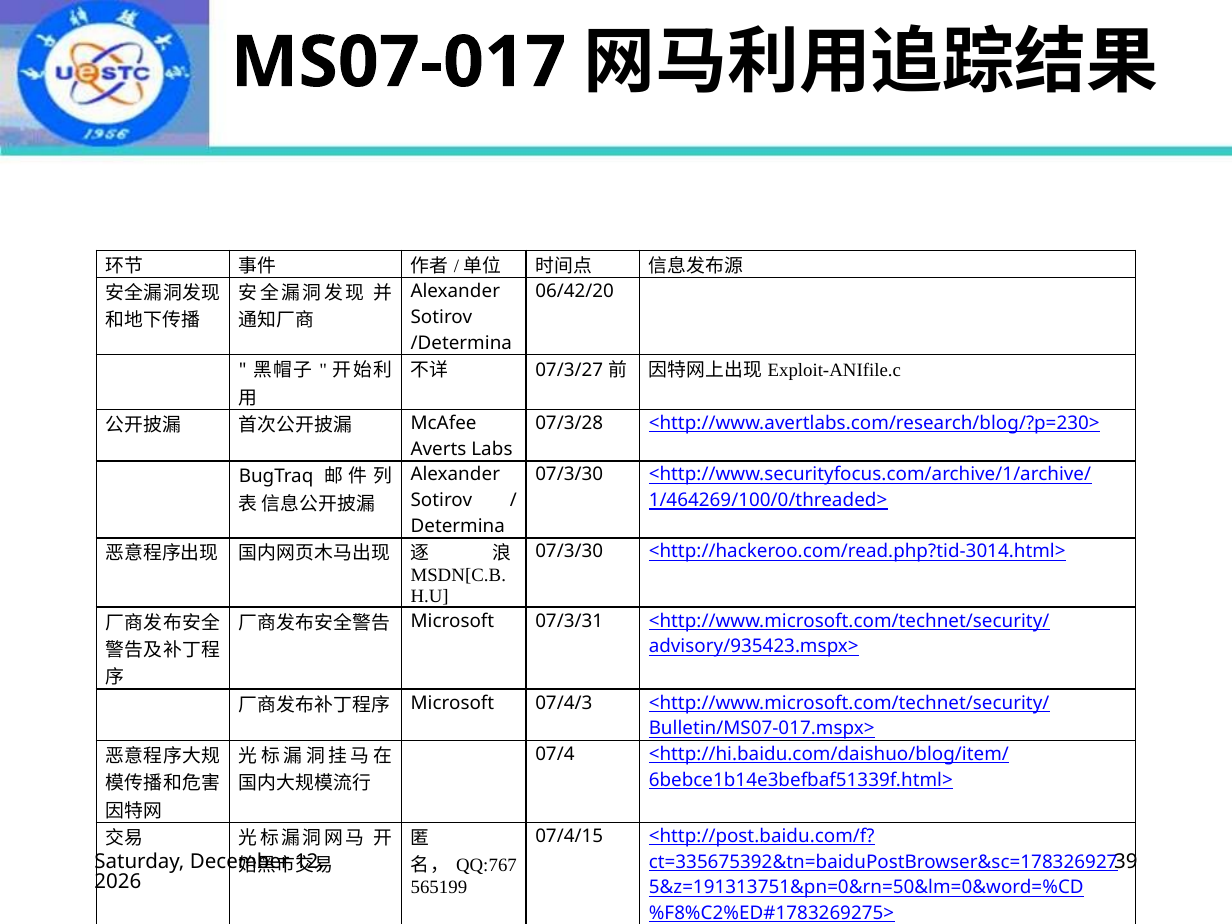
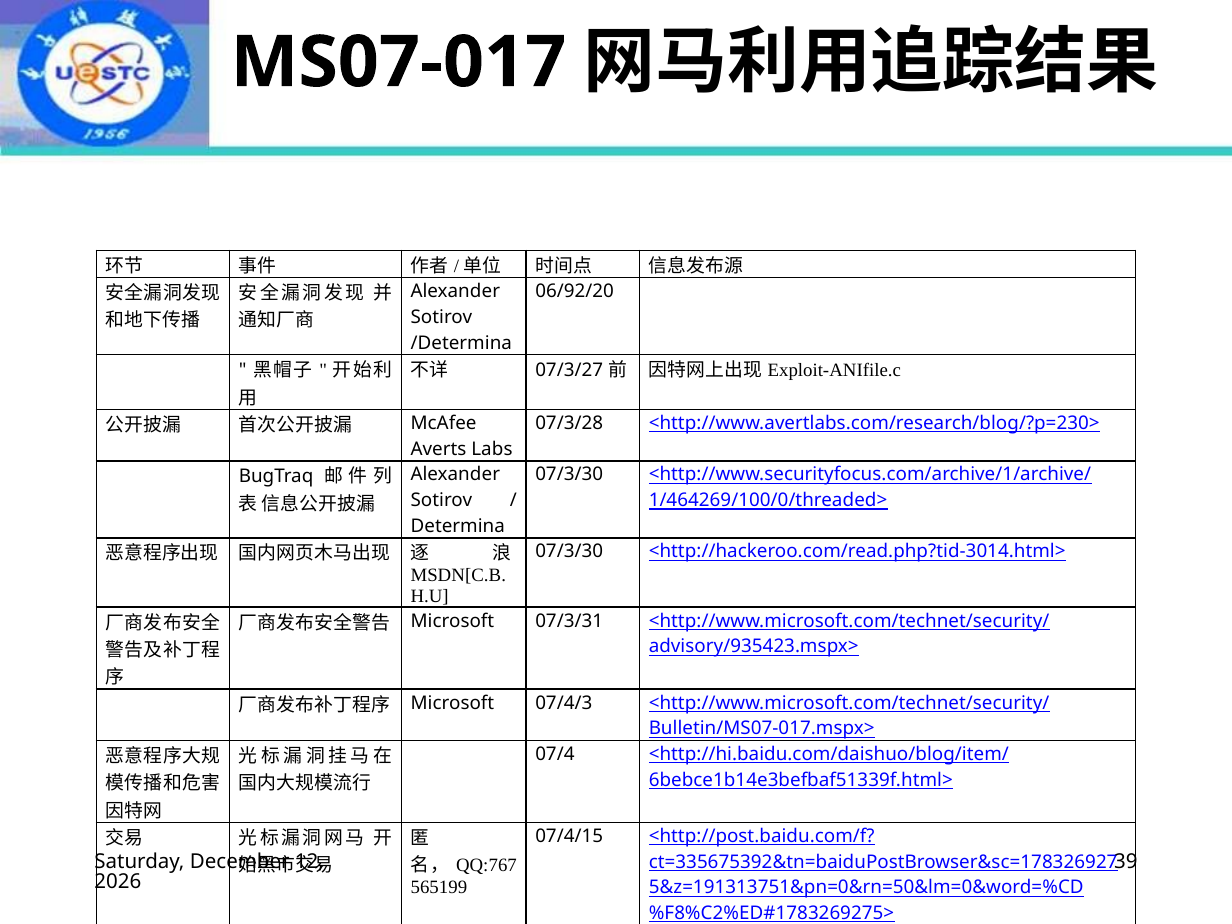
06/42/20: 06/42/20 -> 06/92/20 (575, 292)
